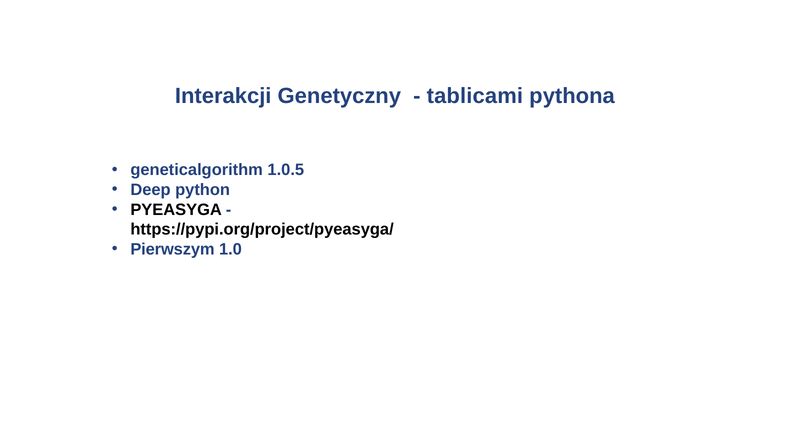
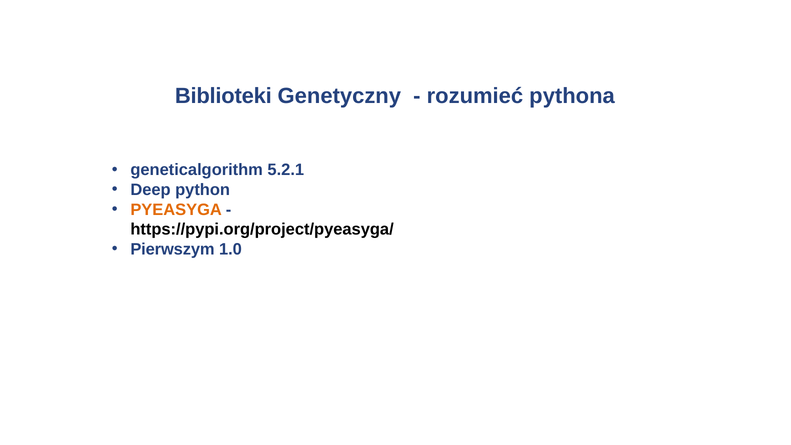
Interakcji: Interakcji -> Biblioteki (223, 96)
tablicami: tablicami -> rozumieć (475, 96)
1.0.5: 1.0.5 -> 5.2.1 (286, 170)
PYEASYGA colour: black -> orange (176, 210)
